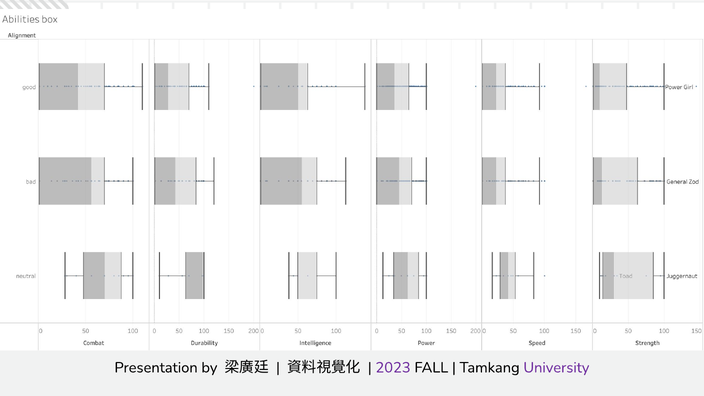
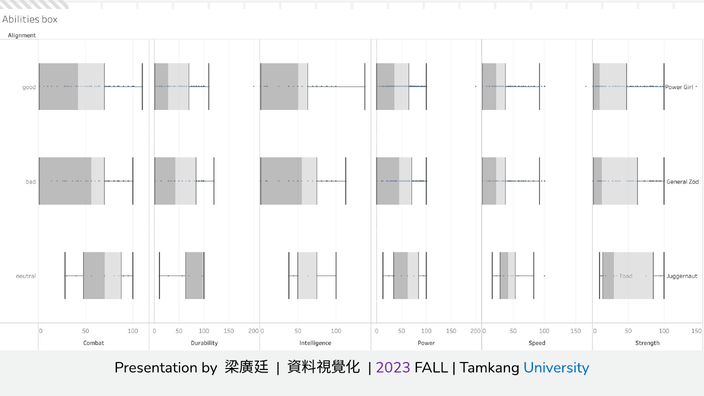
University colour: purple -> blue (556, 368)
